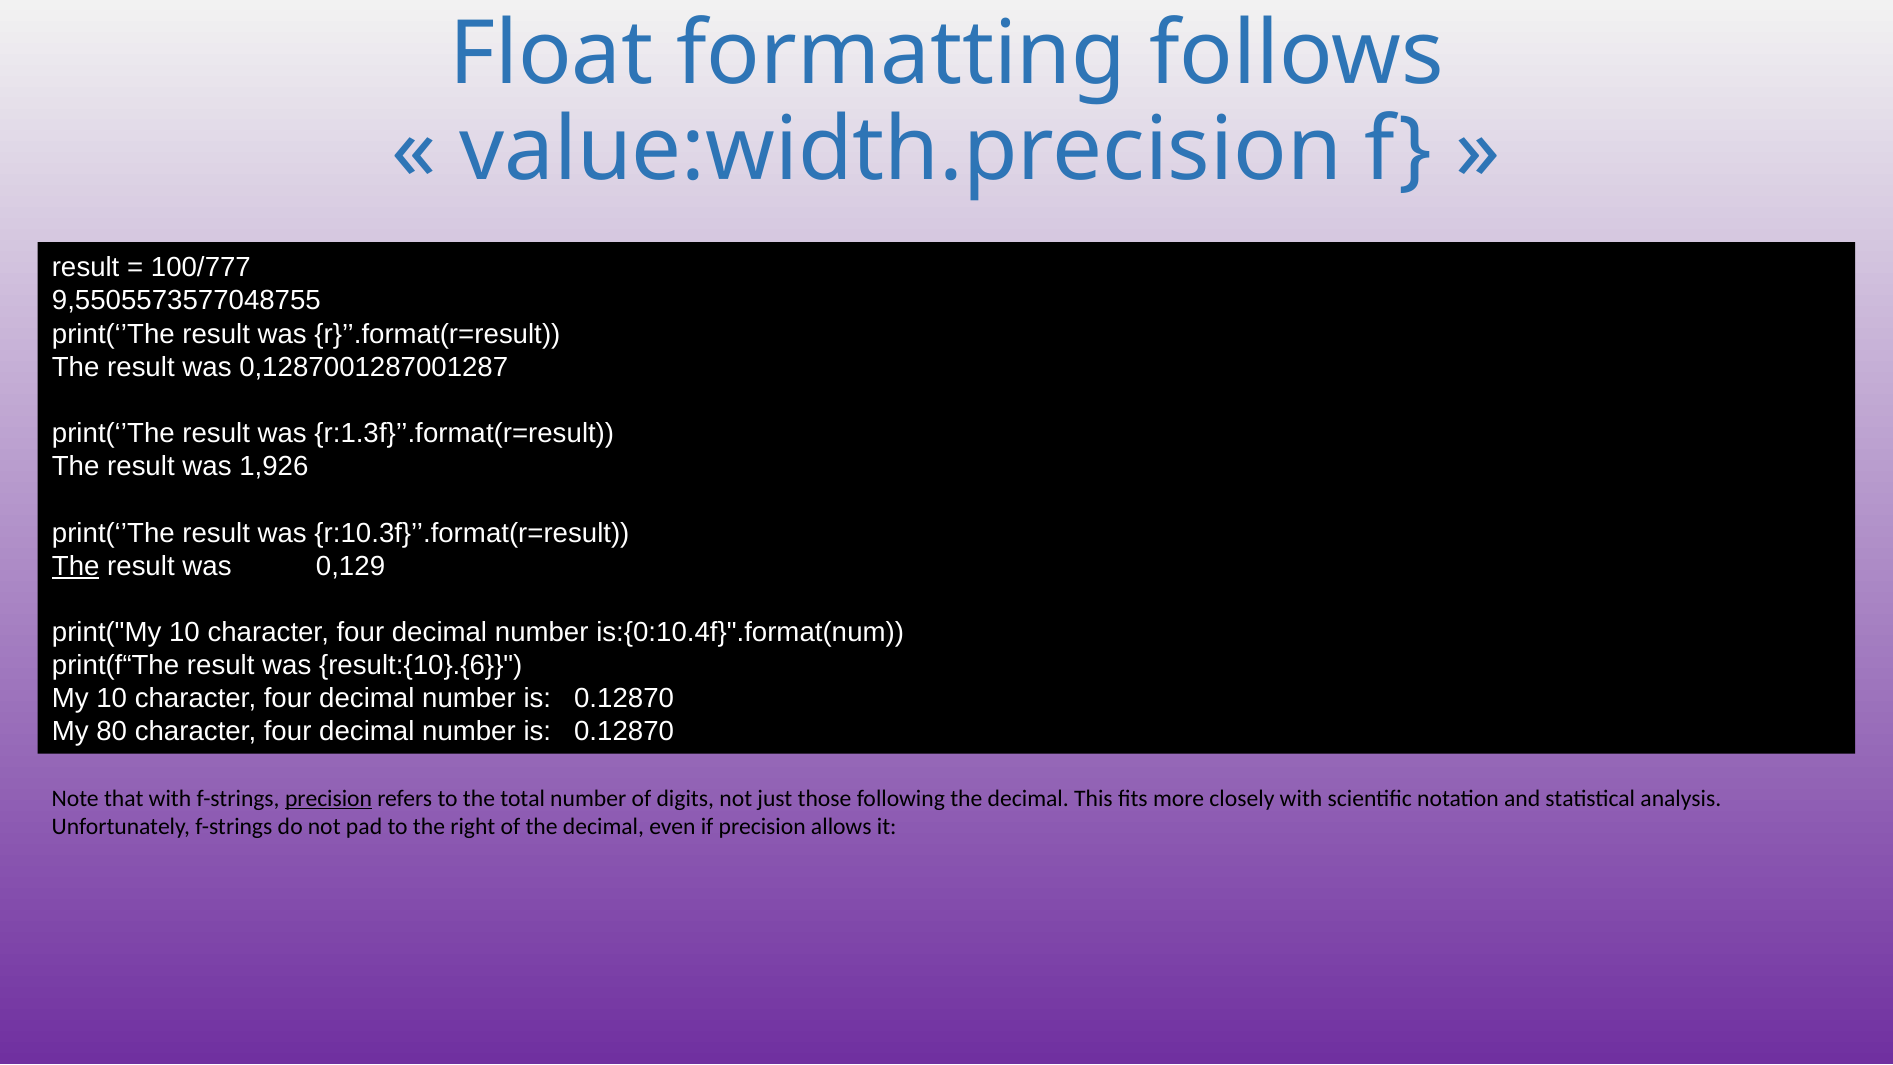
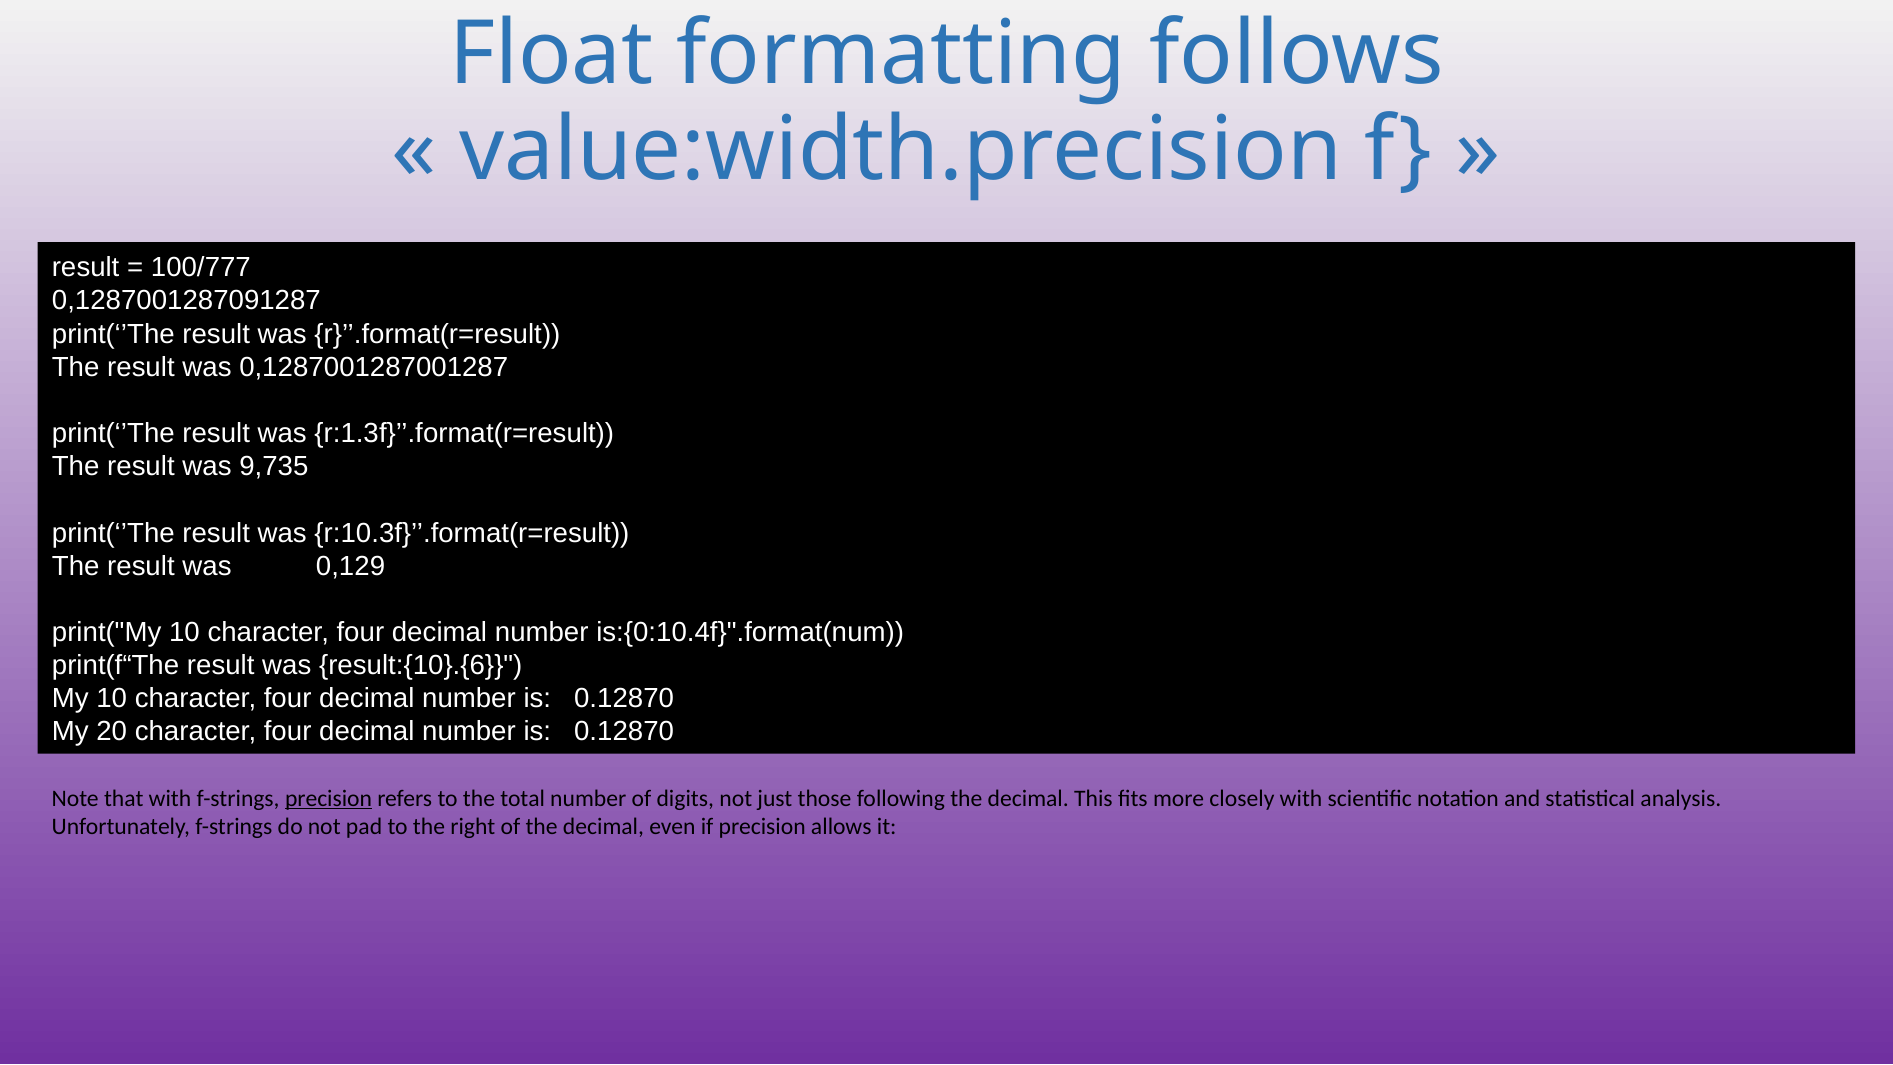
9,5505573577048755: 9,5505573577048755 -> 0,1287001287091287 (186, 301)
1,926: 1,926 -> 9,735 (274, 467)
The underline: present -> none (76, 566)
80: 80 -> 20 (112, 732)
